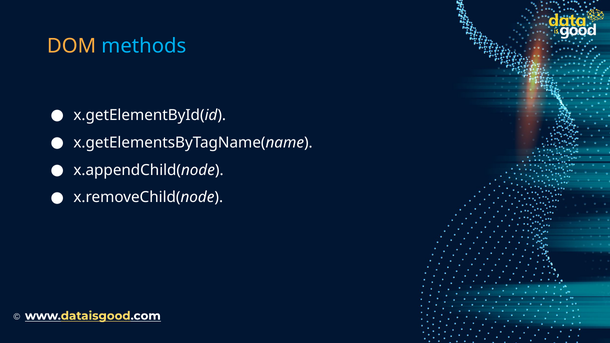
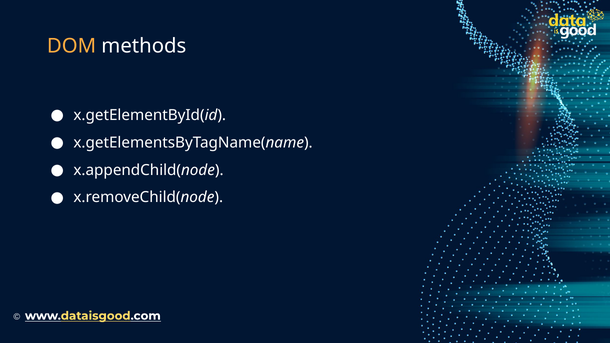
methods colour: light blue -> white (144, 46)
